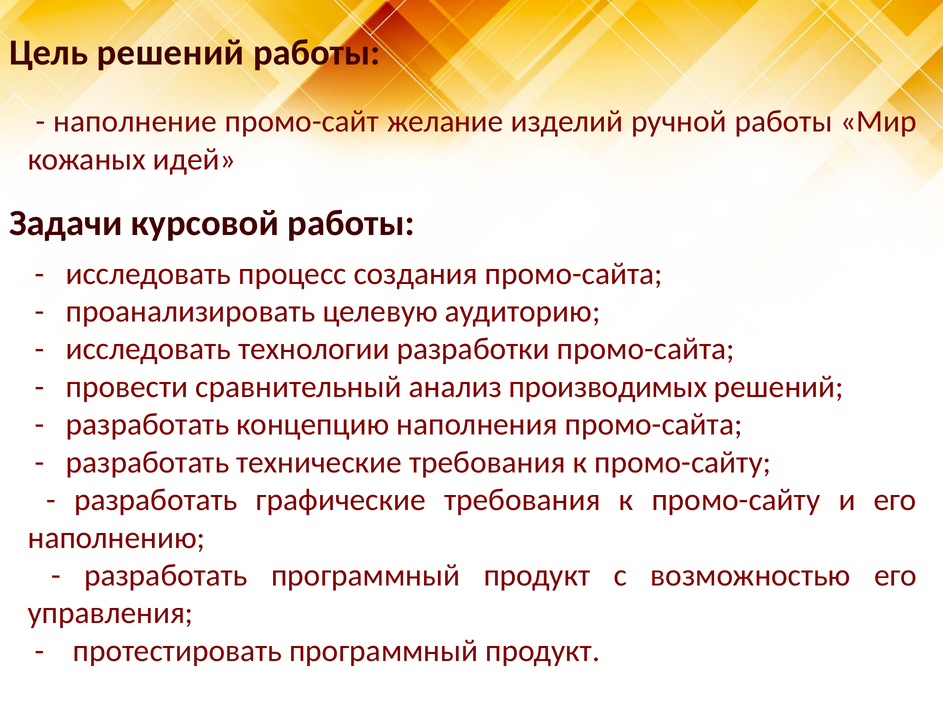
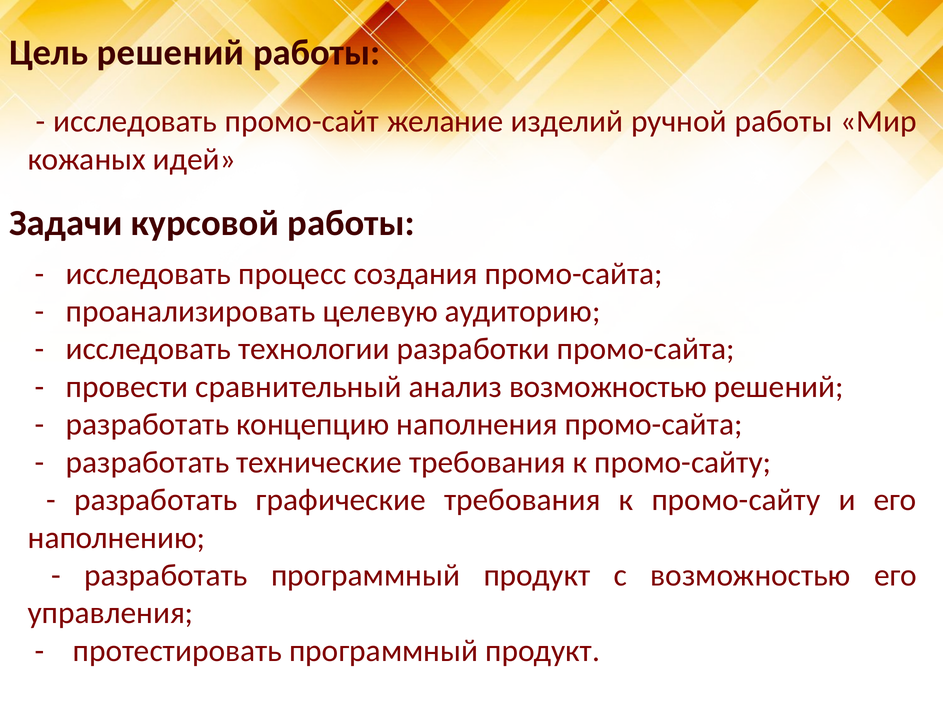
наполнение: наполнение -> исследовать (135, 122)
анализ производимых: производимых -> возможностью (608, 387)
